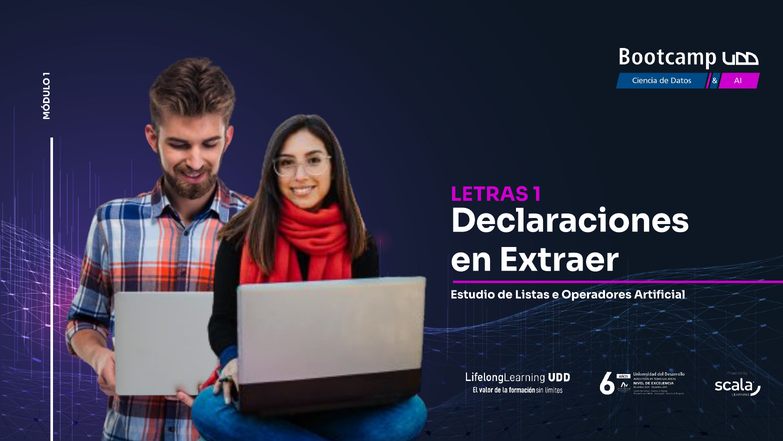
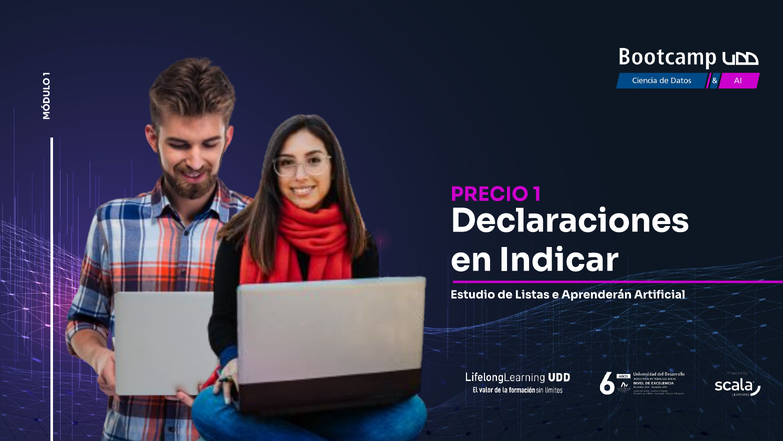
LETRAS: LETRAS -> PRECIO (490, 194)
Extraer: Extraer -> Indicar (559, 260)
Operadores: Operadores -> Aprenderán (597, 294)
